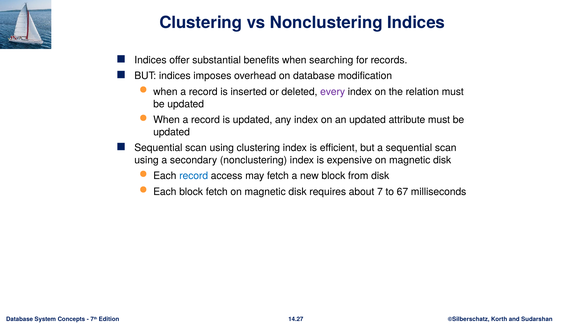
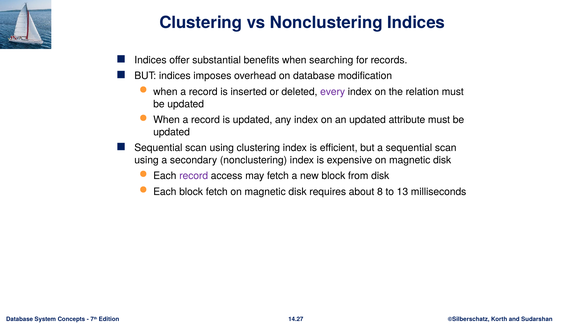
record colour: blue -> purple (194, 176)
7: 7 -> 8 (380, 191)
67: 67 -> 13 (402, 191)
